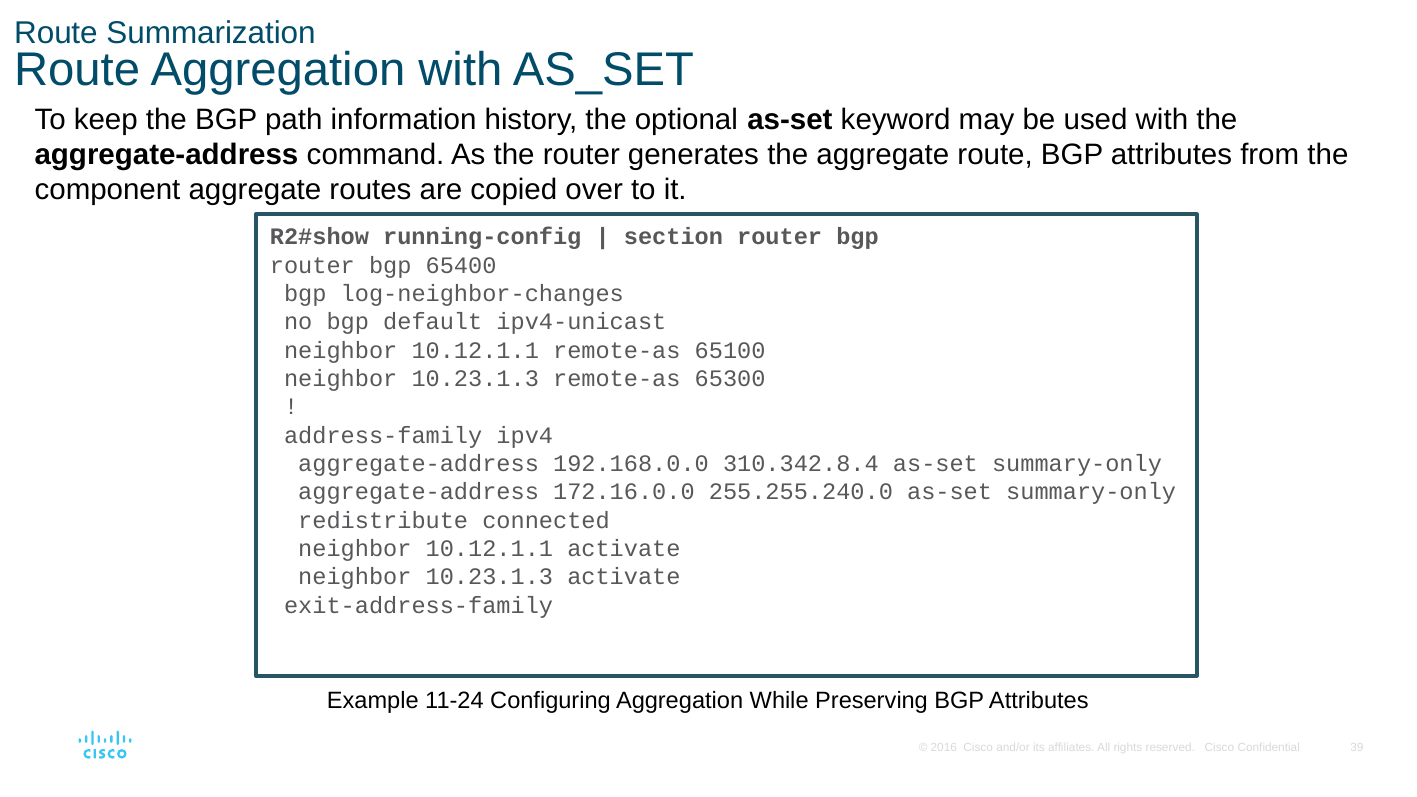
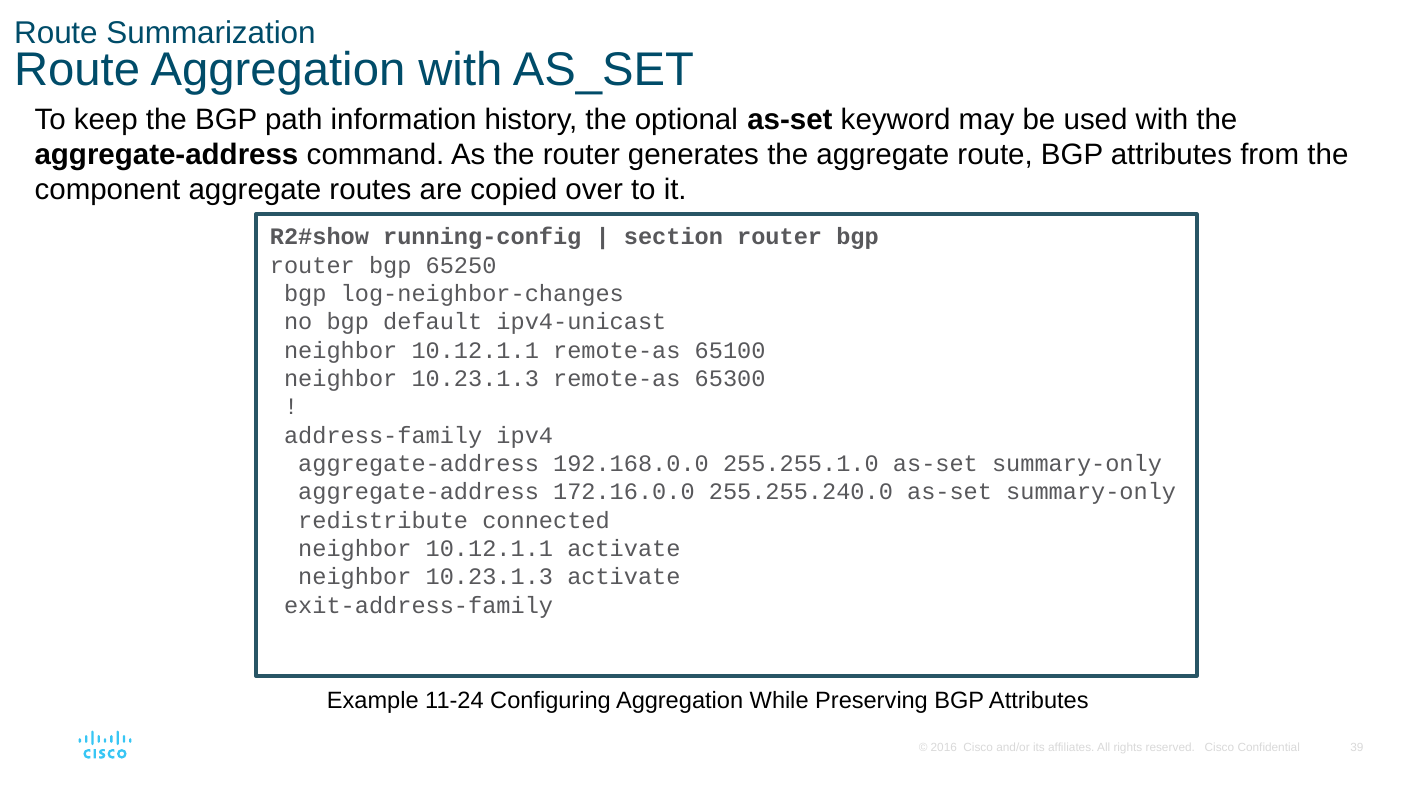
65400: 65400 -> 65250 (461, 265)
310.342.8.4: 310.342.8.4 -> 255.255.1.0 (801, 464)
